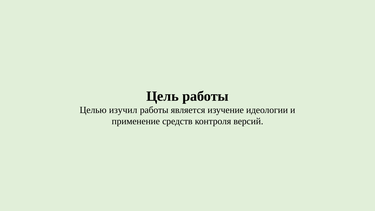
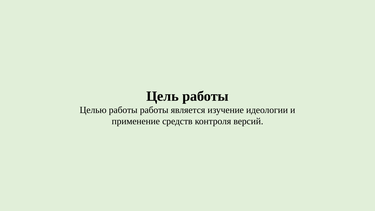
Целью изучил: изучил -> работы (123, 110)
